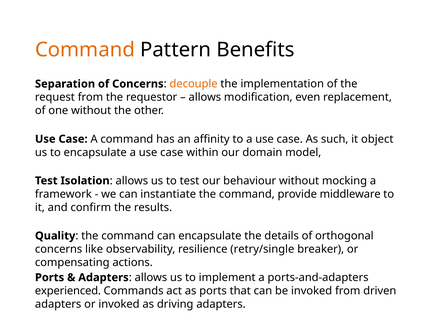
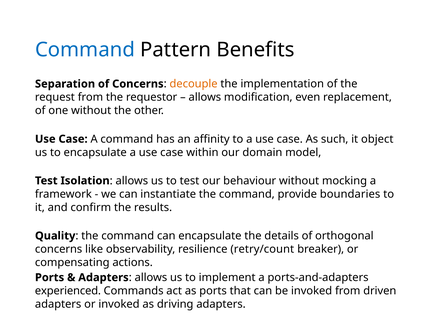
Command colour: orange -> blue (85, 50)
middleware: middleware -> boundaries (350, 194)
retry/single: retry/single -> retry/count (262, 250)
